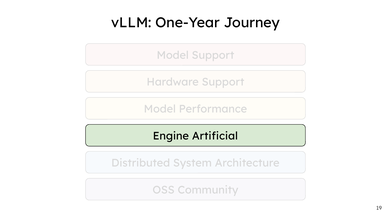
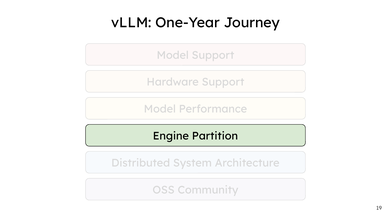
Artificial: Artificial -> Partition (215, 136)
